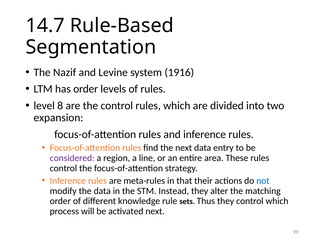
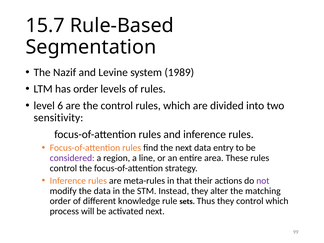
14.7: 14.7 -> 15.7 (45, 26)
1916: 1916 -> 1989 (179, 72)
8: 8 -> 6 (60, 106)
expansion: expansion -> sensitivity (58, 118)
not colour: blue -> purple (263, 181)
